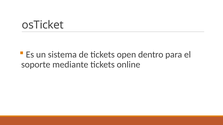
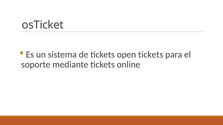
open dentro: dentro -> tickets (151, 55)
